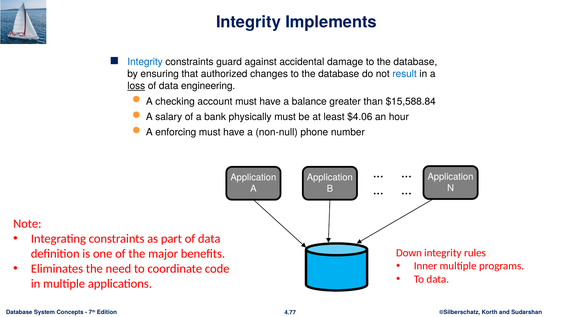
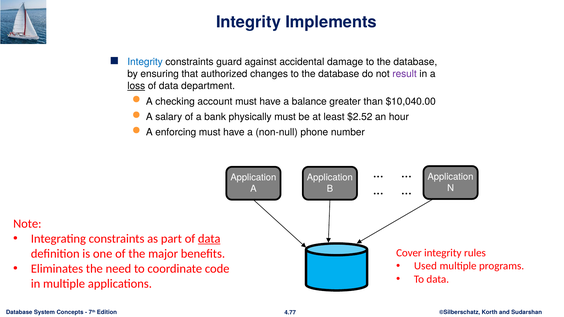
result colour: blue -> purple (405, 74)
engineering: engineering -> department (208, 86)
$15,588.84: $15,588.84 -> $10,040.00 (411, 101)
$4.06: $4.06 -> $2.52 (360, 117)
data underline: none -> present (209, 239)
Down: Down -> Cover (409, 253)
Inner: Inner -> Used (425, 266)
